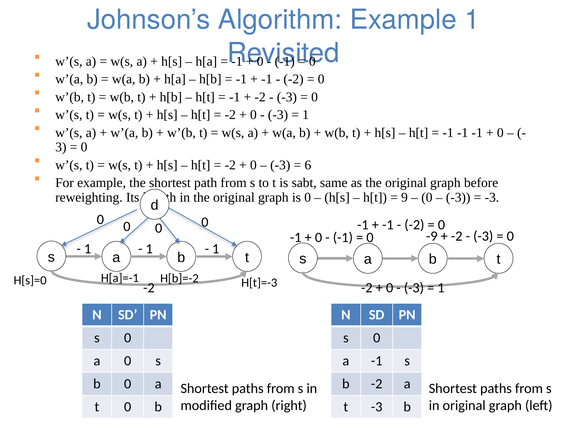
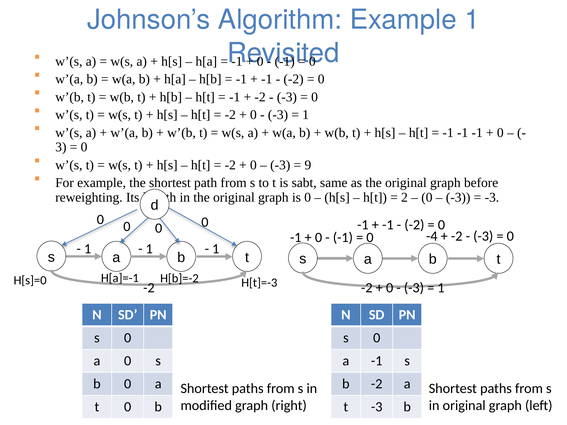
6: 6 -> 9 (308, 165)
9: 9 -> 2 (405, 197)
-9: -9 -> -4 (432, 236)
